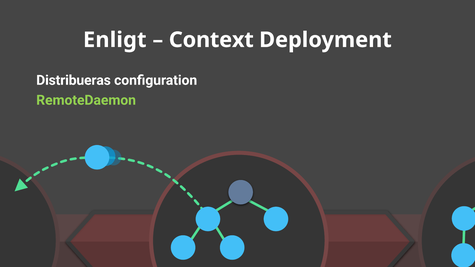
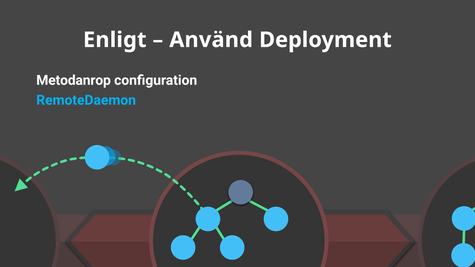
Context: Context -> Använd (211, 40)
Distribueras: Distribueras -> Metodanrop (74, 80)
RemoteDaemon colour: light green -> light blue (86, 100)
